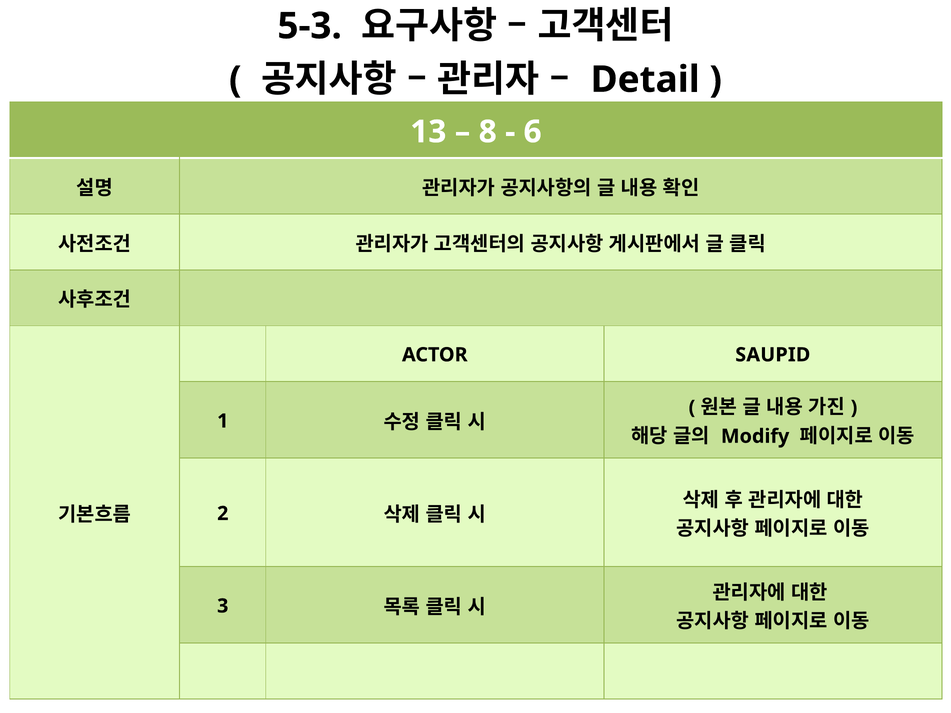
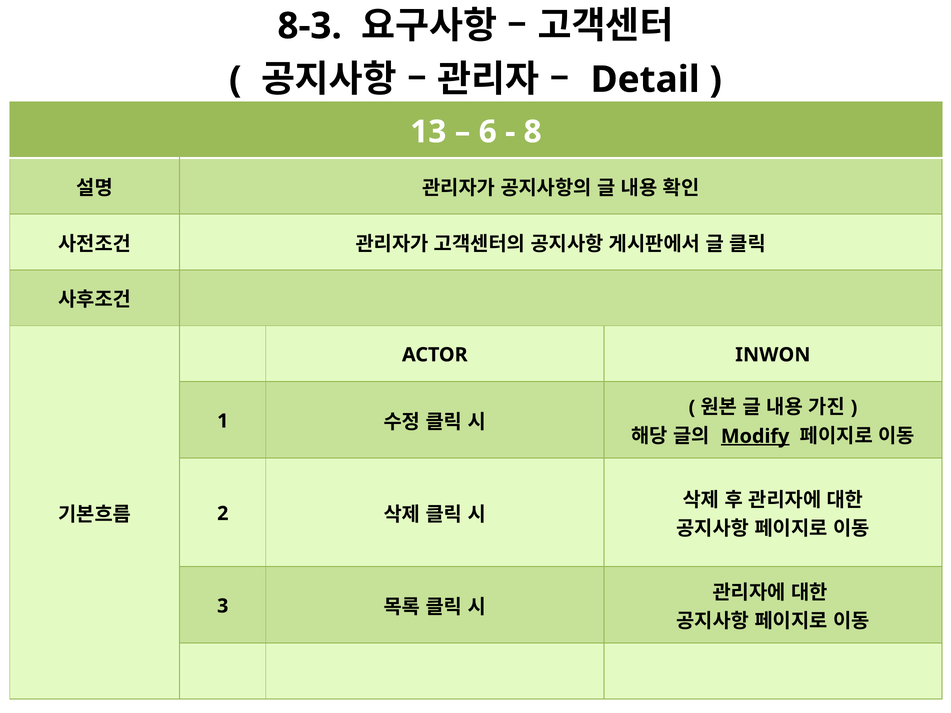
5-3: 5-3 -> 8-3 (310, 26)
8: 8 -> 6 (488, 132)
6: 6 -> 8 (533, 132)
SAUPID: SAUPID -> INWON (773, 355)
Modify underline: none -> present (755, 436)
